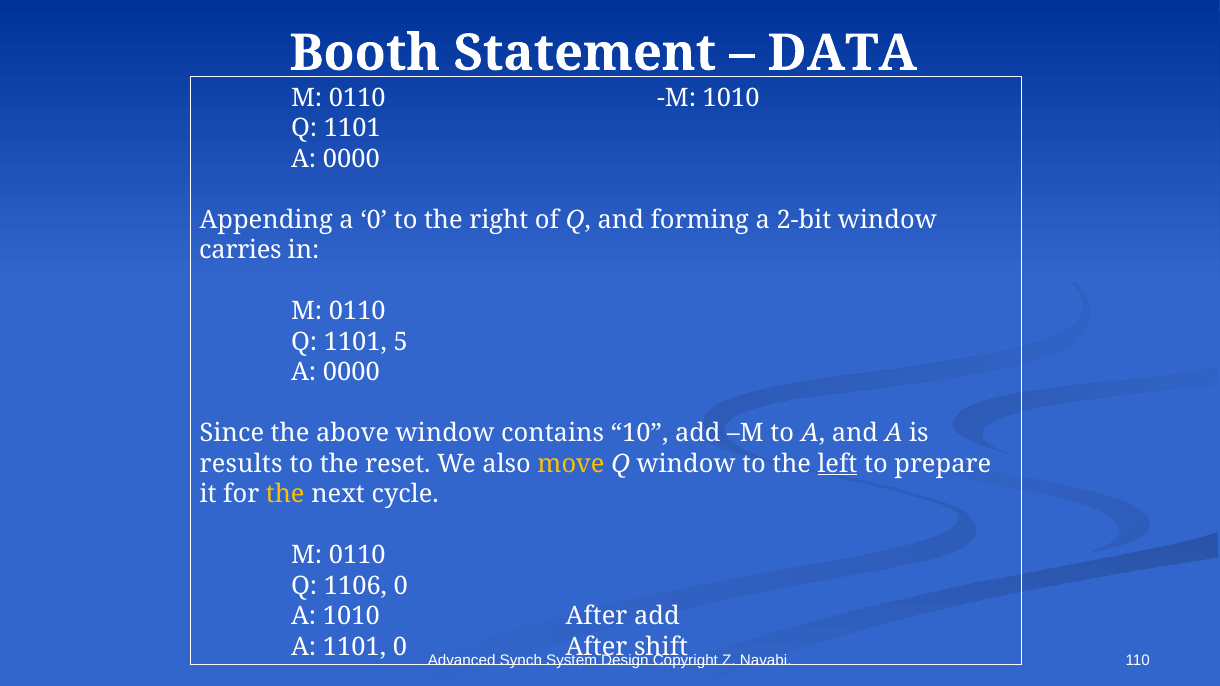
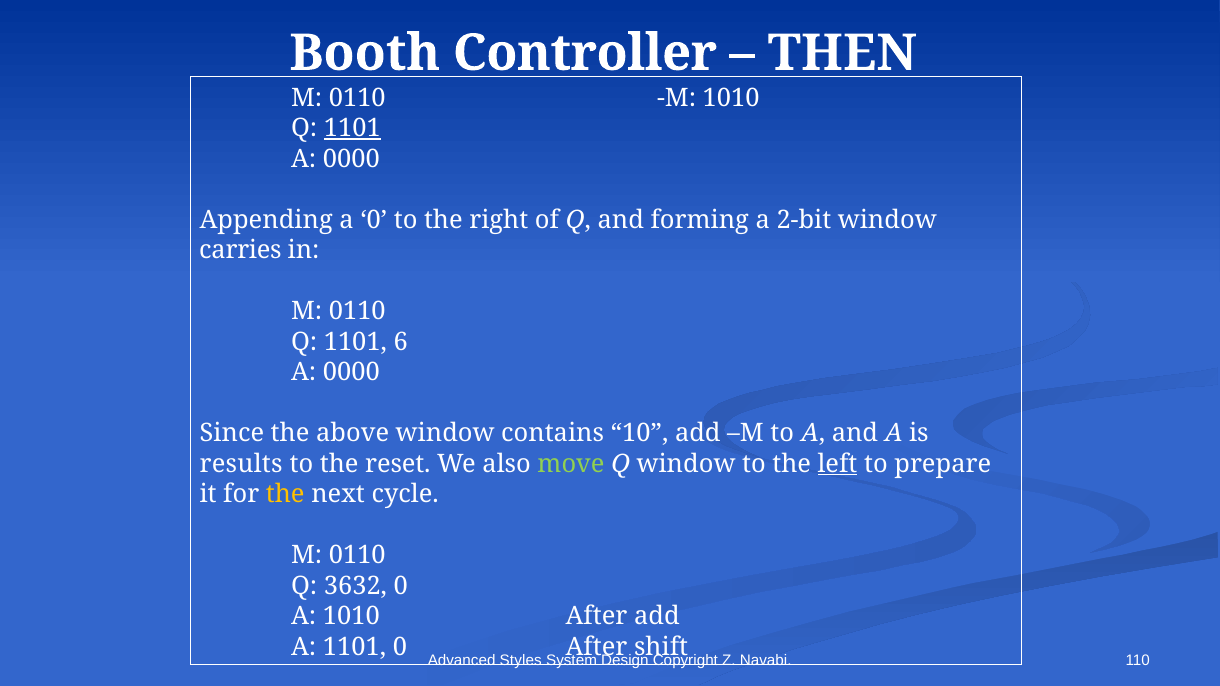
Statement: Statement -> Controller (585, 53)
DATA: DATA -> THEN (842, 53)
1101 underline: none -> present (352, 128)
5: 5 -> 6 (401, 342)
move colour: yellow -> light green (571, 464)
1106: 1106 -> 3632 (355, 586)
Synch: Synch -> Styles (521, 660)
